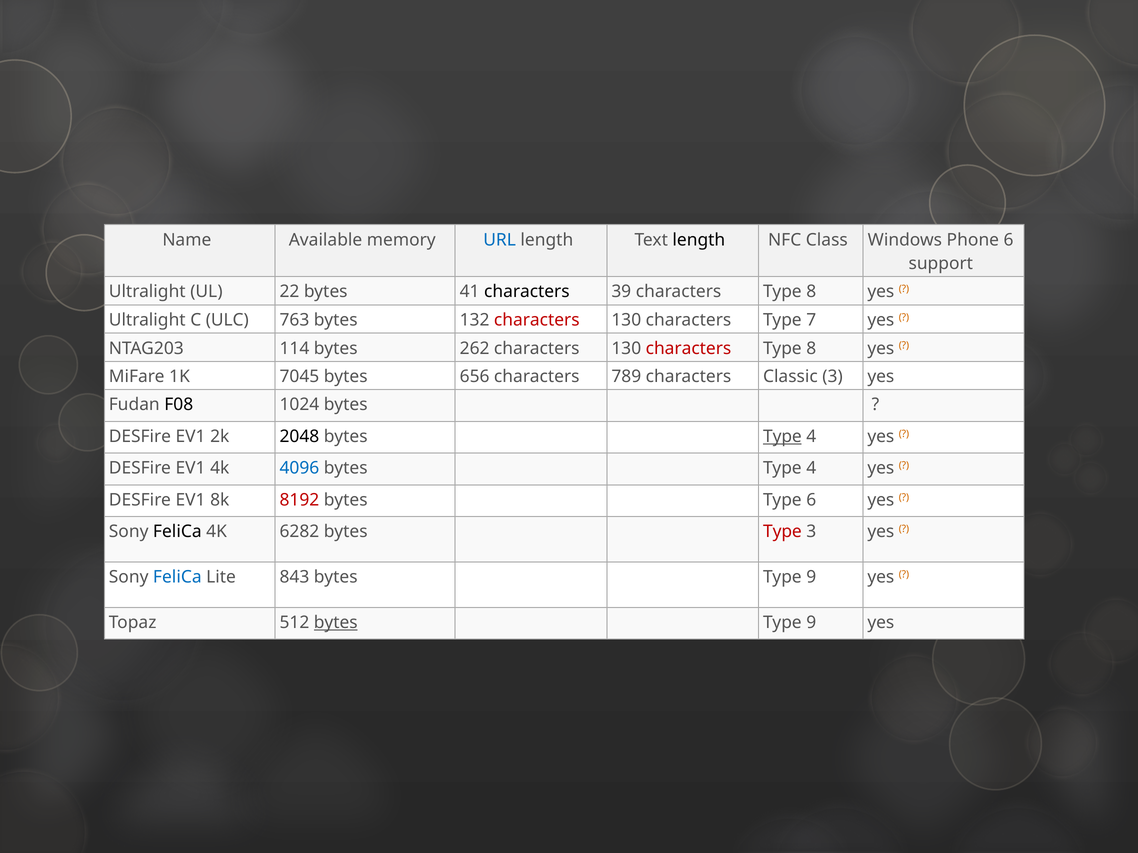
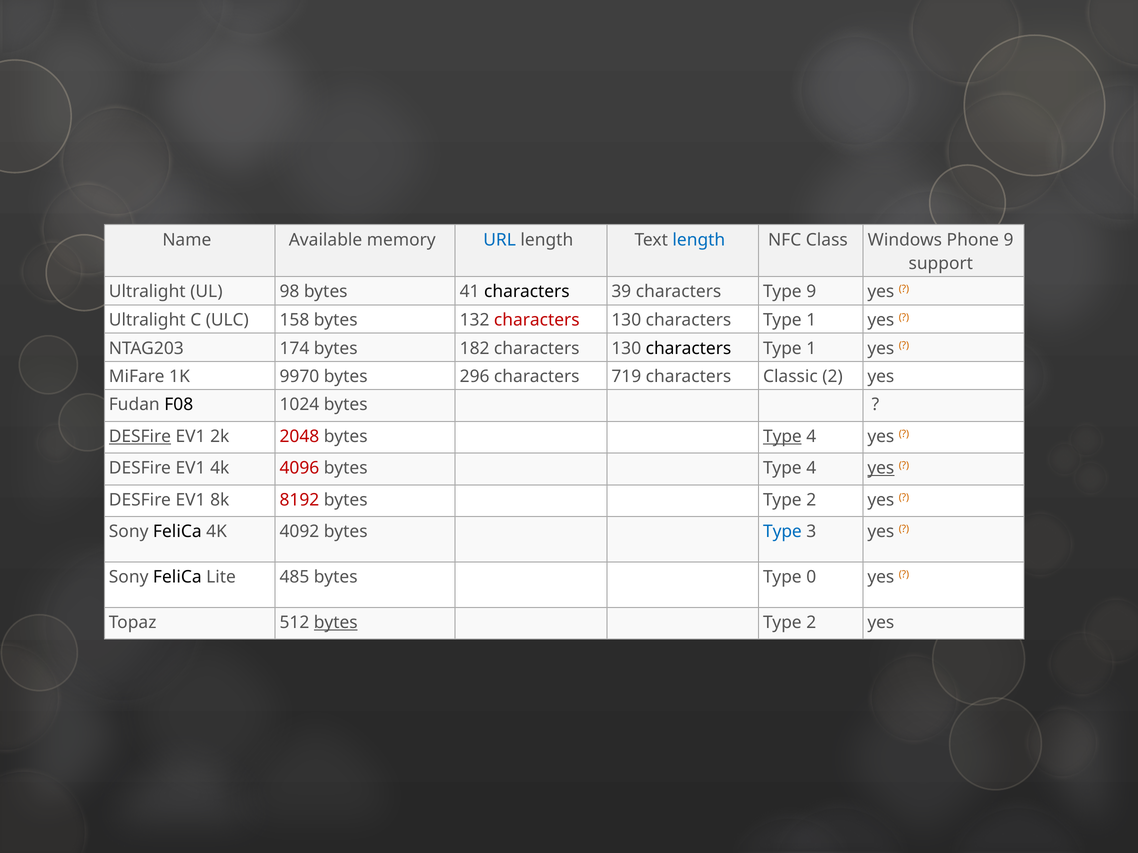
length colour: black -> blue (699, 240)
Phone 6: 6 -> 9 (1009, 240)
22: 22 -> 98 (289, 292)
39 characters Type 8: 8 -> 9 (811, 292)
763: 763 -> 158 (294, 320)
7: 7 -> 1 (811, 320)
114: 114 -> 174 (294, 349)
262: 262 -> 182 (475, 349)
characters colour: red -> black (688, 349)
8: 8 -> 1 (811, 349)
7045: 7045 -> 9970 (299, 377)
656: 656 -> 296 (475, 377)
789: 789 -> 719 (626, 377)
Classic 3: 3 -> 2 (833, 377)
DESFire underline: none -> present (140, 437)
2048 colour: black -> red (299, 437)
4096 colour: blue -> red (299, 469)
yes underline: none -> present (881, 469)
6: 6 -> 2 (811, 500)
6282: 6282 -> 4092 (299, 532)
Type colour: red -> blue (782, 532)
FeliCa colour: blue -> black (177, 577)
843: 843 -> 485 (294, 577)
9: 9 -> 0 (811, 577)
9: 9 -> 2 (811, 623)
